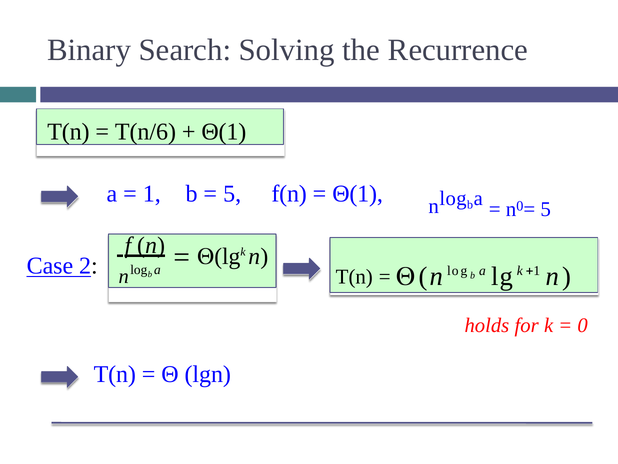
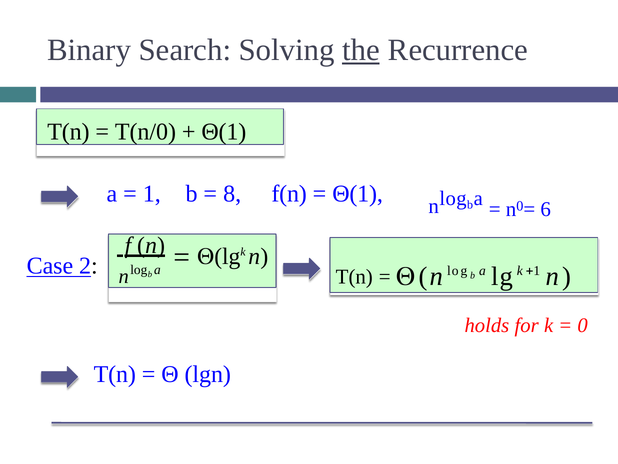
the underline: none -> present (361, 50)
T(n/6: T(n/6 -> T(n/0 (145, 132)
5: 5 -> 8 (232, 193)
n0= 5: 5 -> 6 (546, 209)
